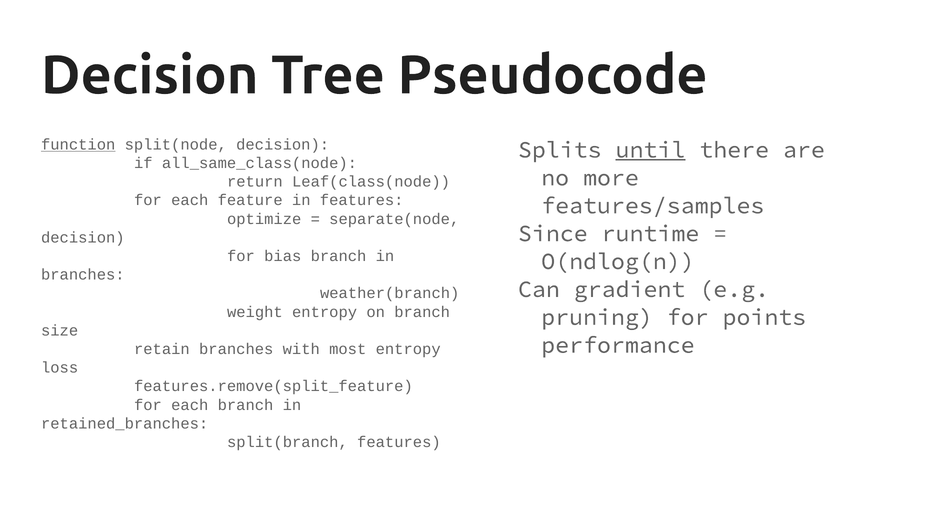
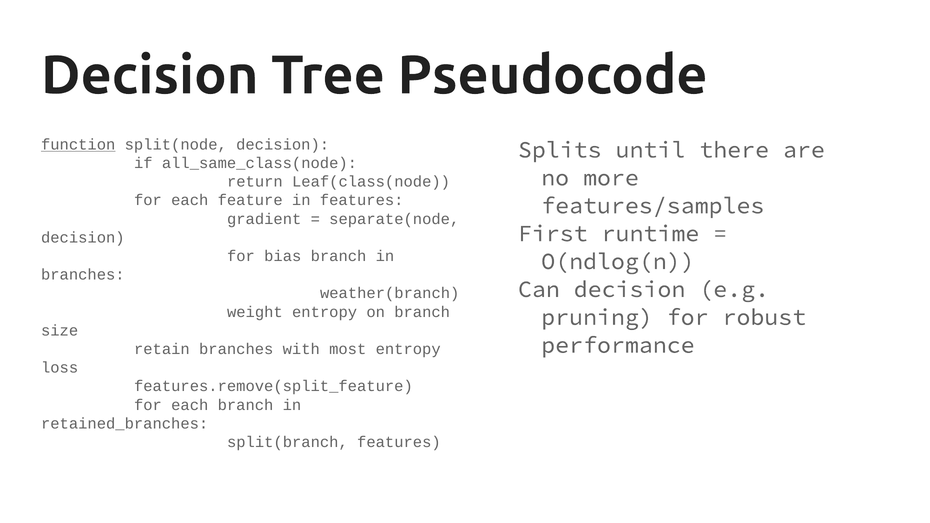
until underline: present -> none (650, 150)
optimize: optimize -> gradient (264, 219)
Since: Since -> First (553, 234)
Can gradient: gradient -> decision (630, 289)
points: points -> robust (764, 317)
